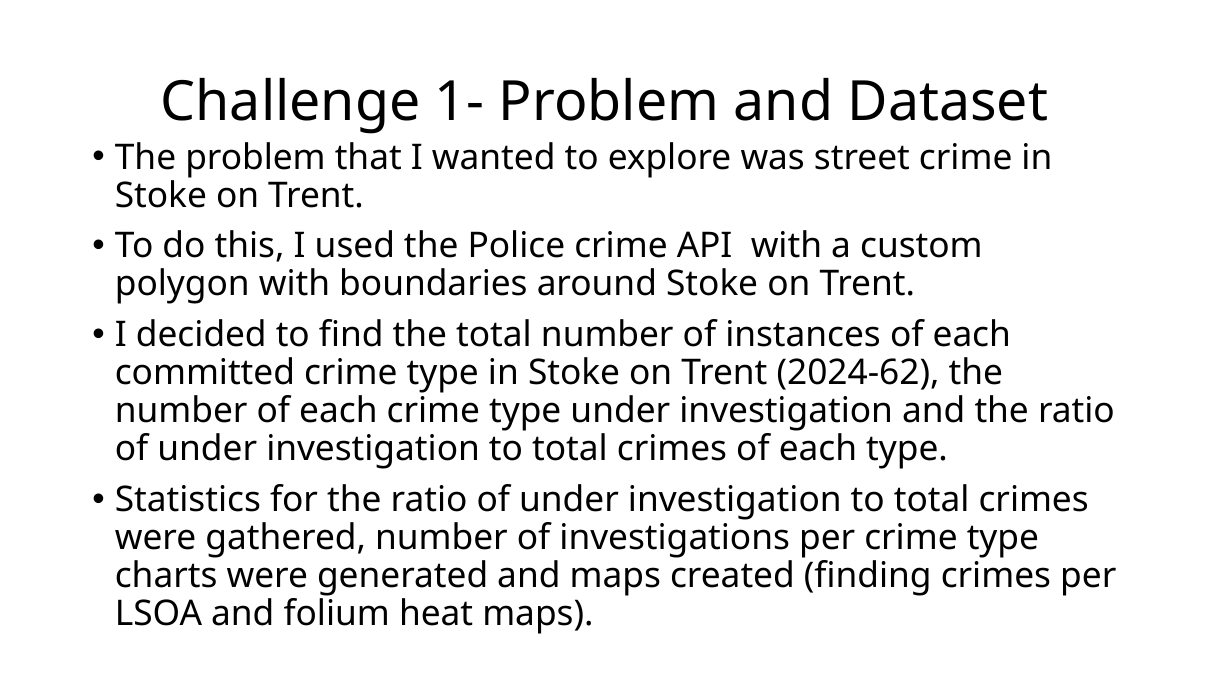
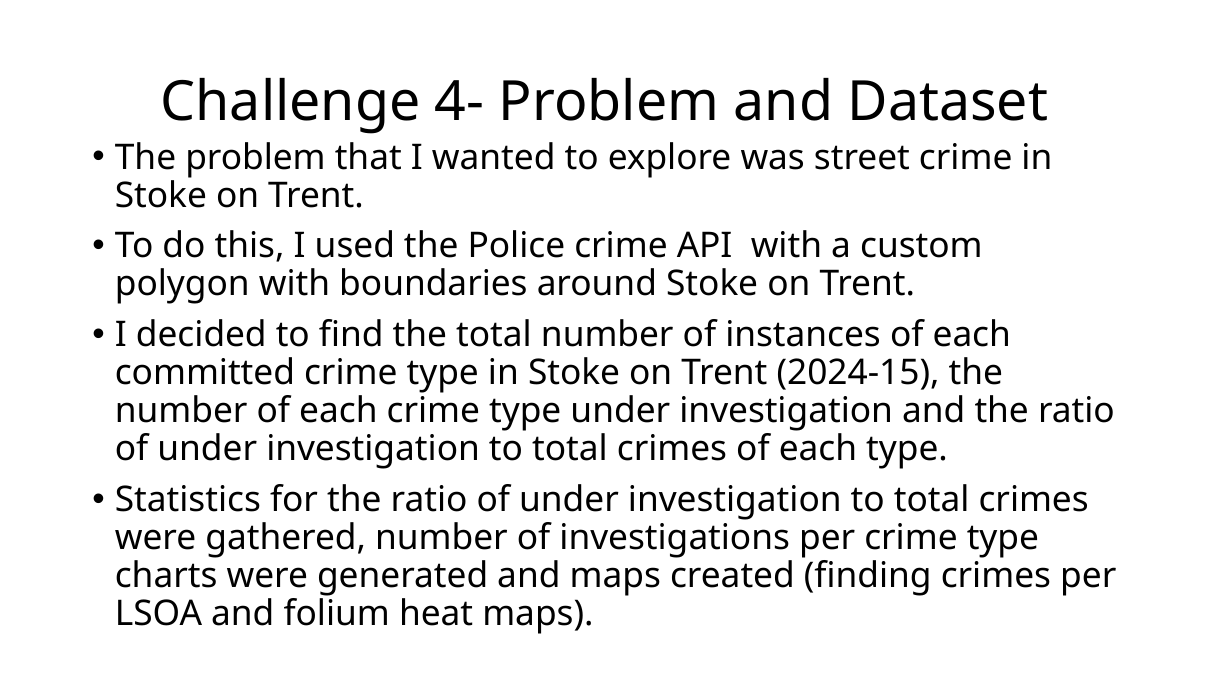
1-: 1- -> 4- (460, 102)
2024-62: 2024-62 -> 2024-15 (858, 373)
